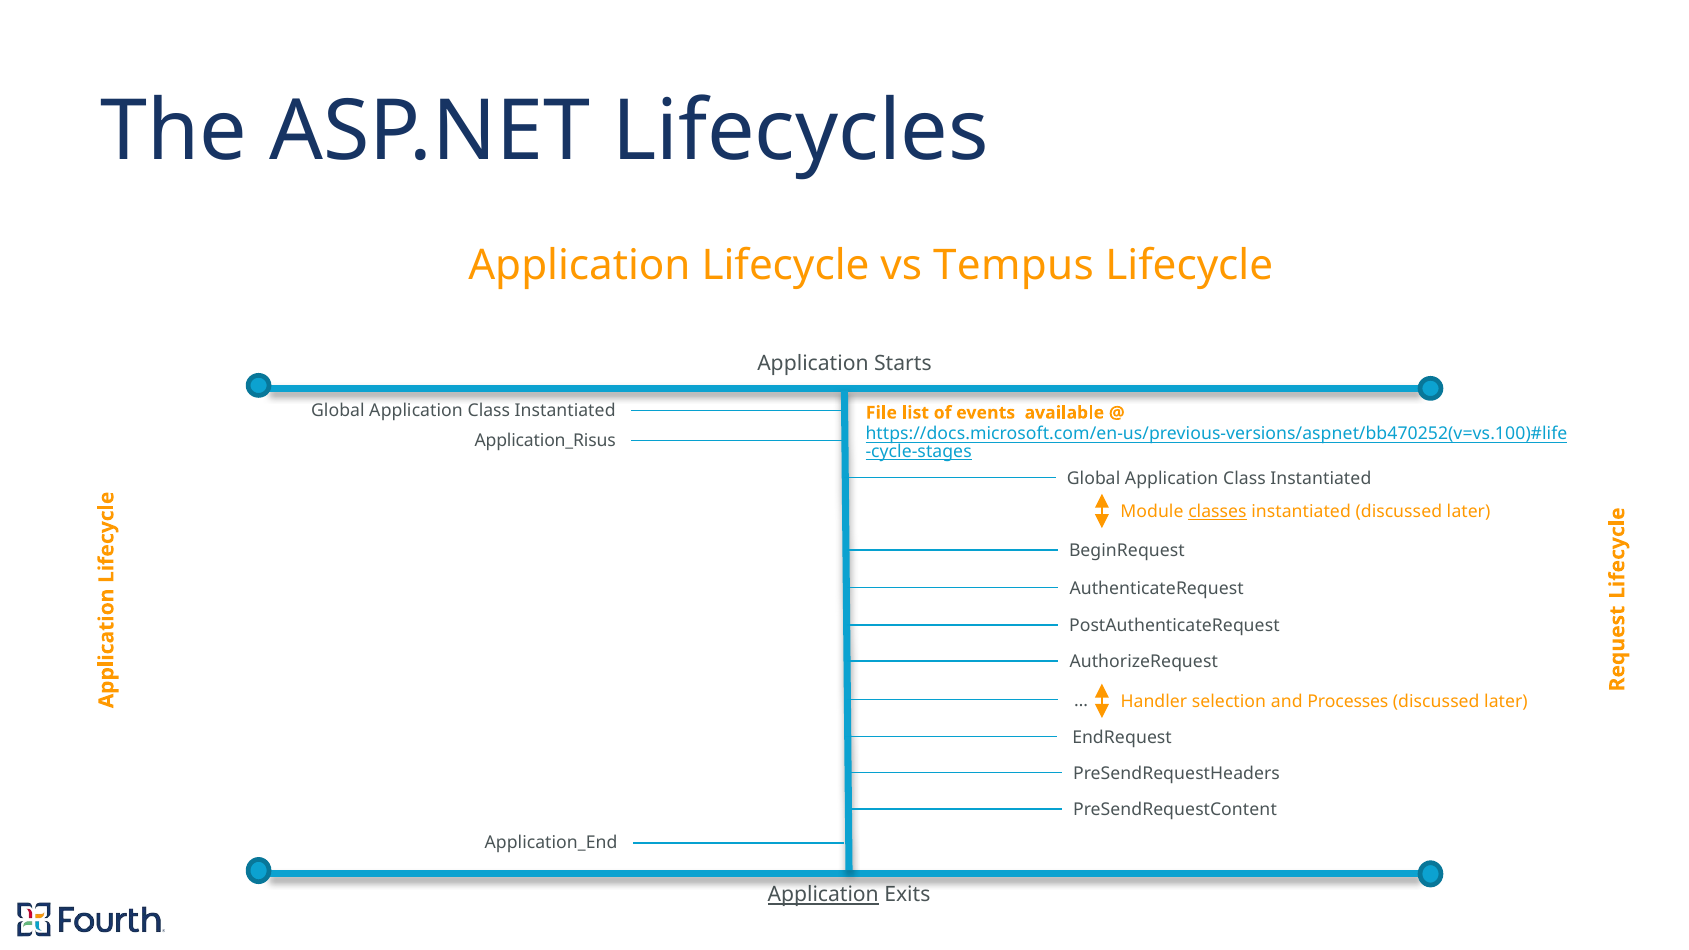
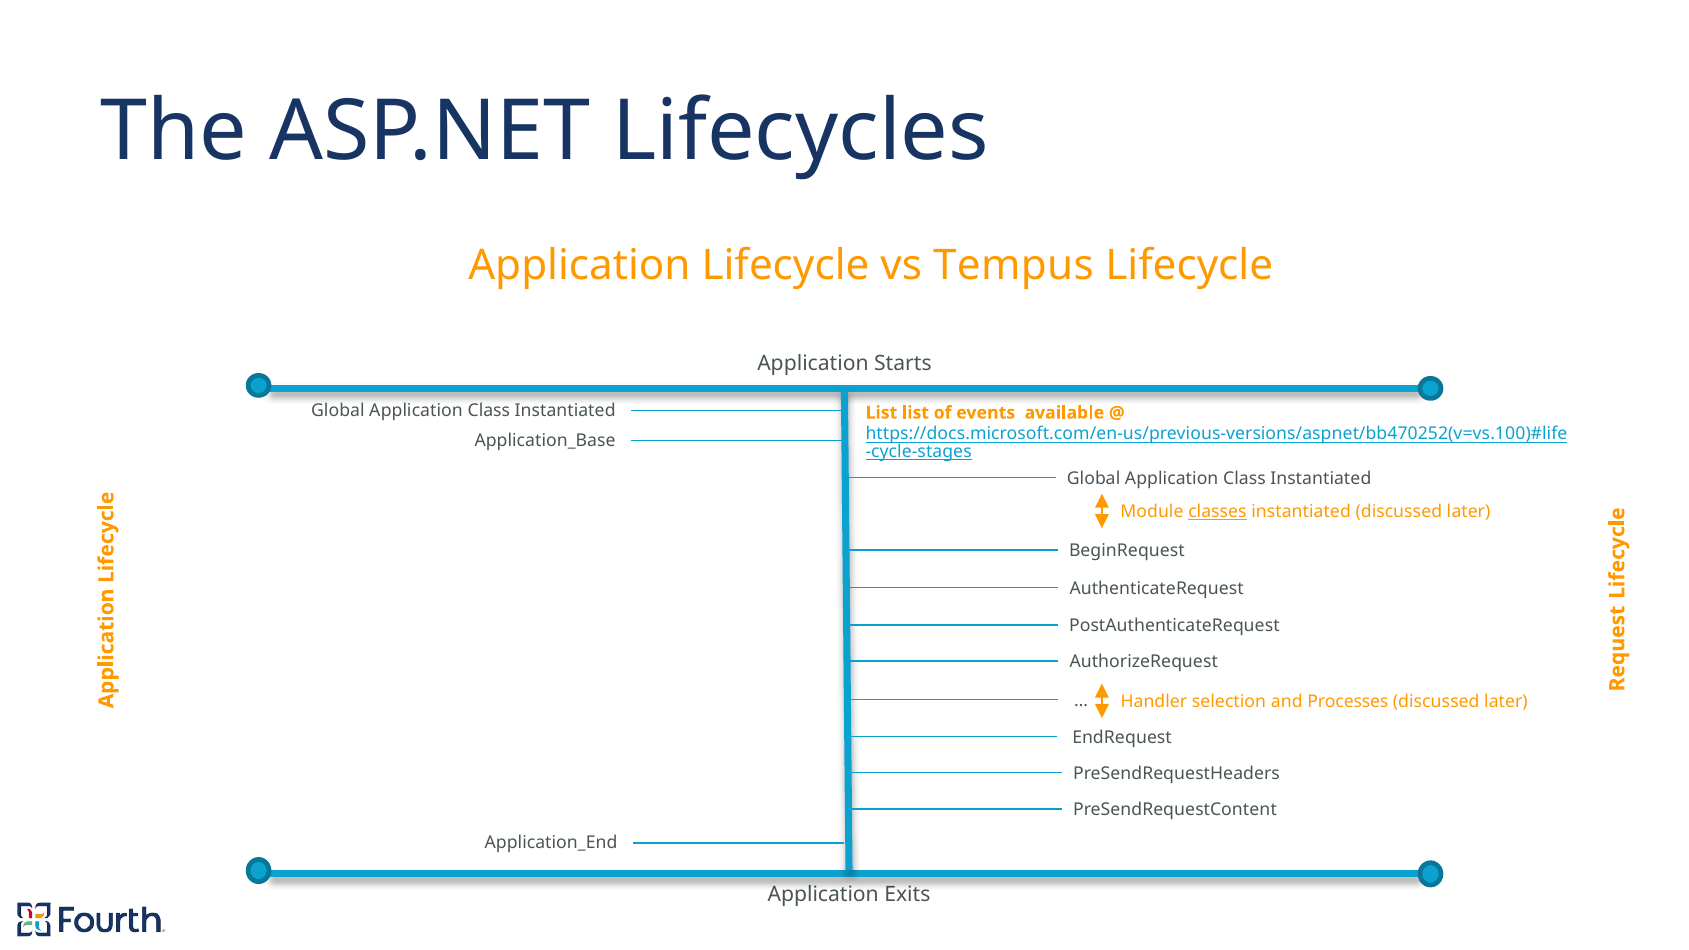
File: File -> List (881, 413)
Application_Risus: Application_Risus -> Application_Base (545, 441)
Application underline: present -> none (823, 895)
